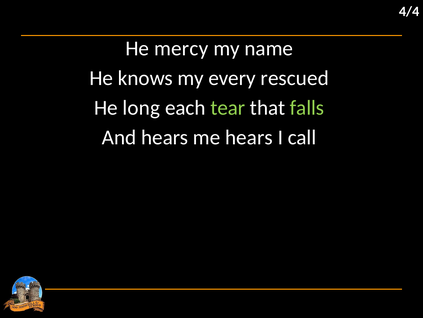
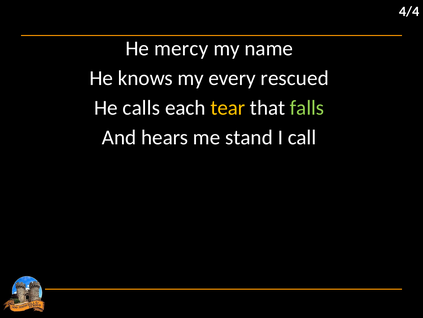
long: long -> calls (141, 108)
tear colour: light green -> yellow (228, 108)
me hears: hears -> stand (249, 137)
